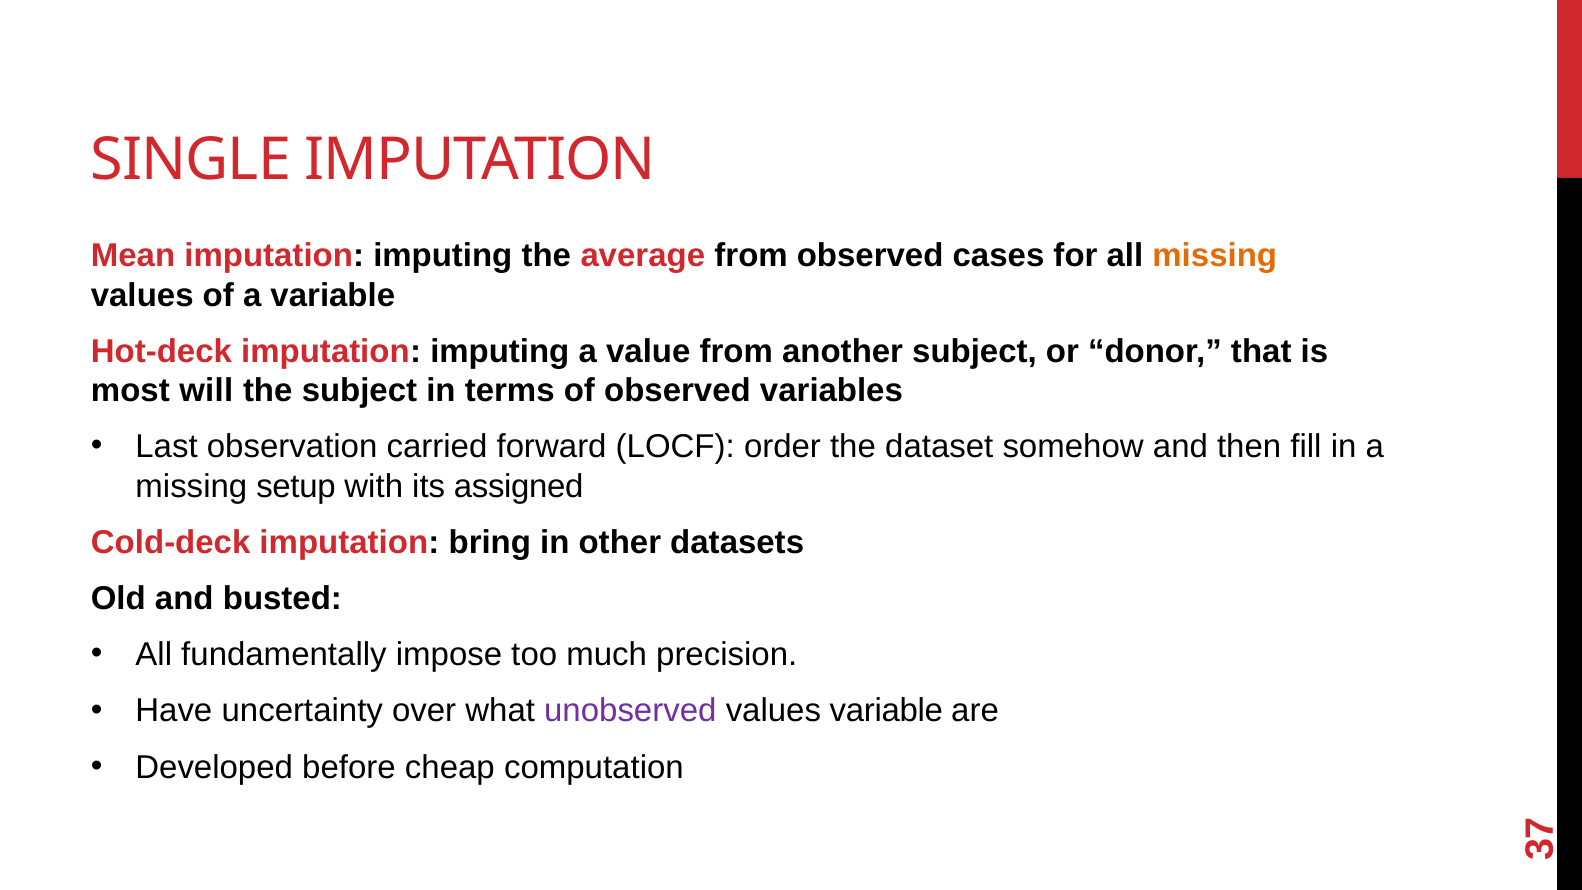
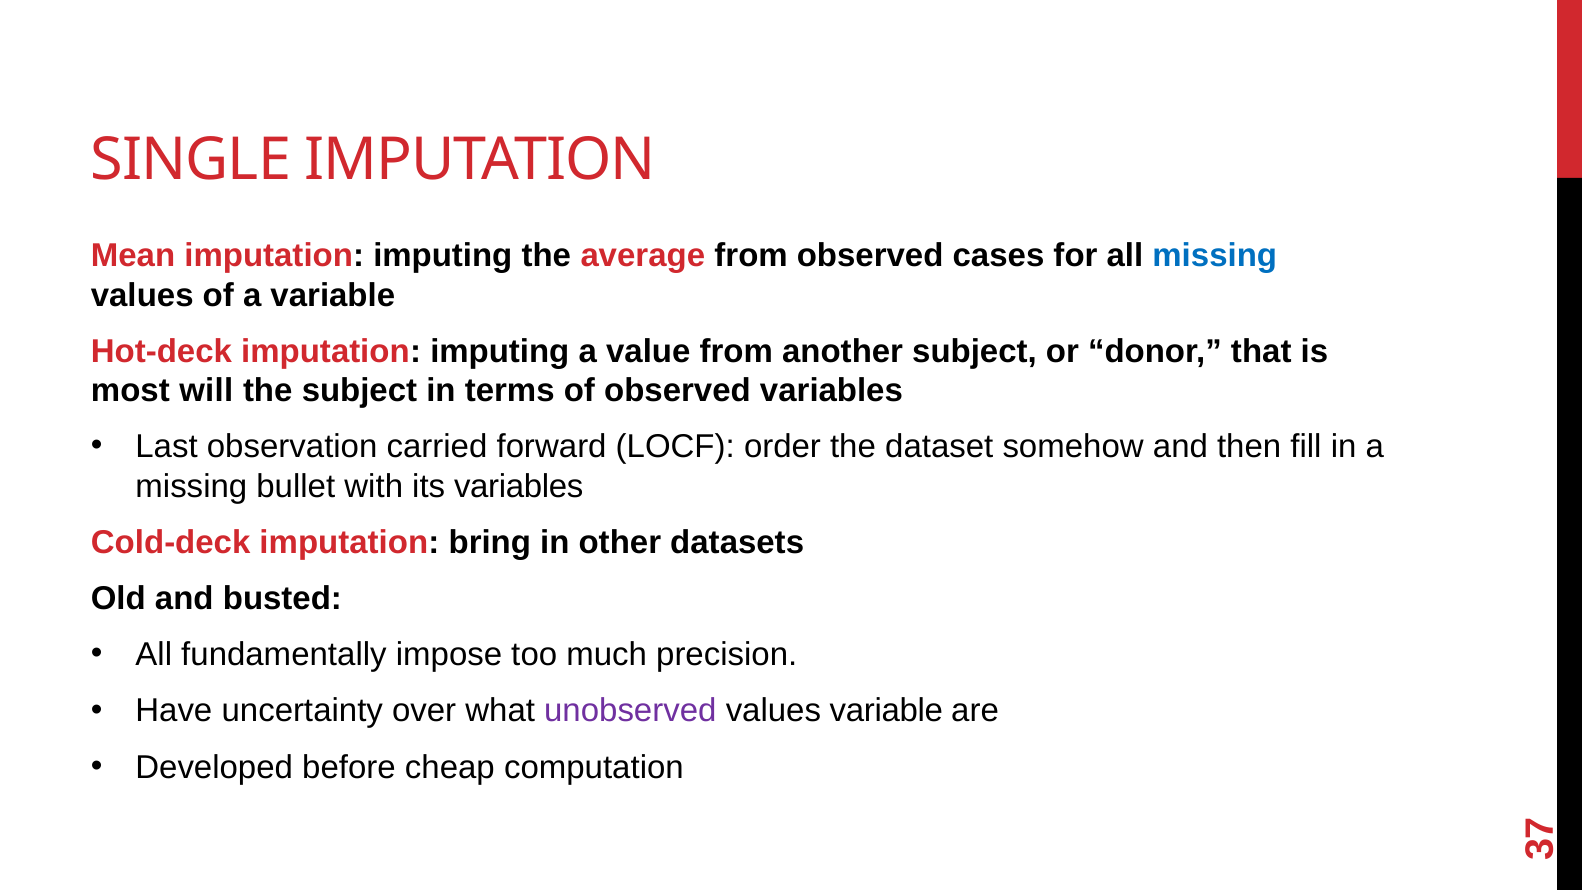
missing colour: orange -> blue (1215, 255)
setup: setup -> bullet (296, 487)
its assigned: assigned -> variables (519, 487)
